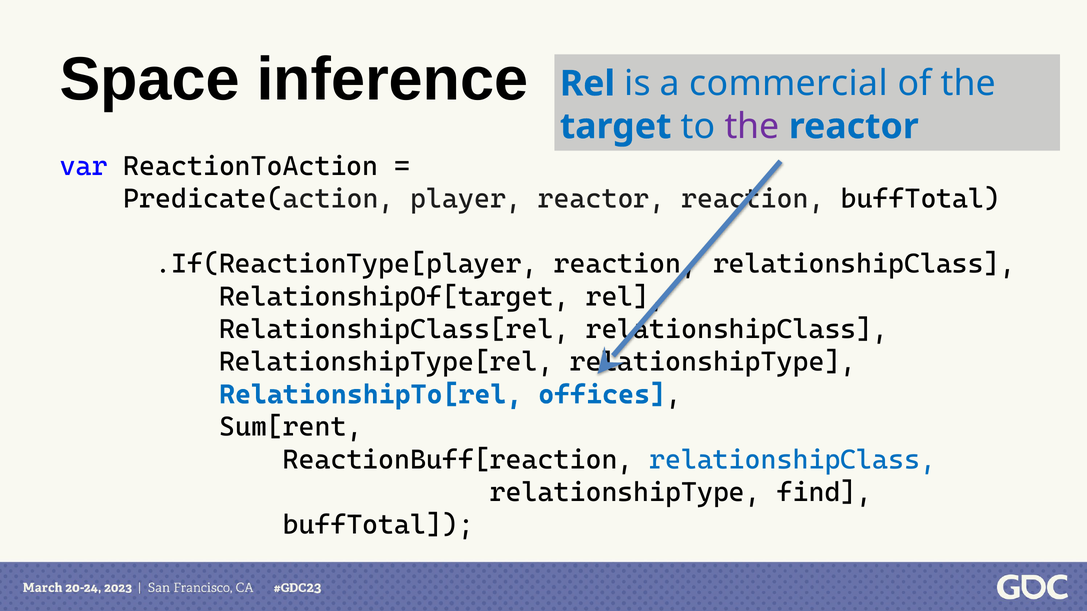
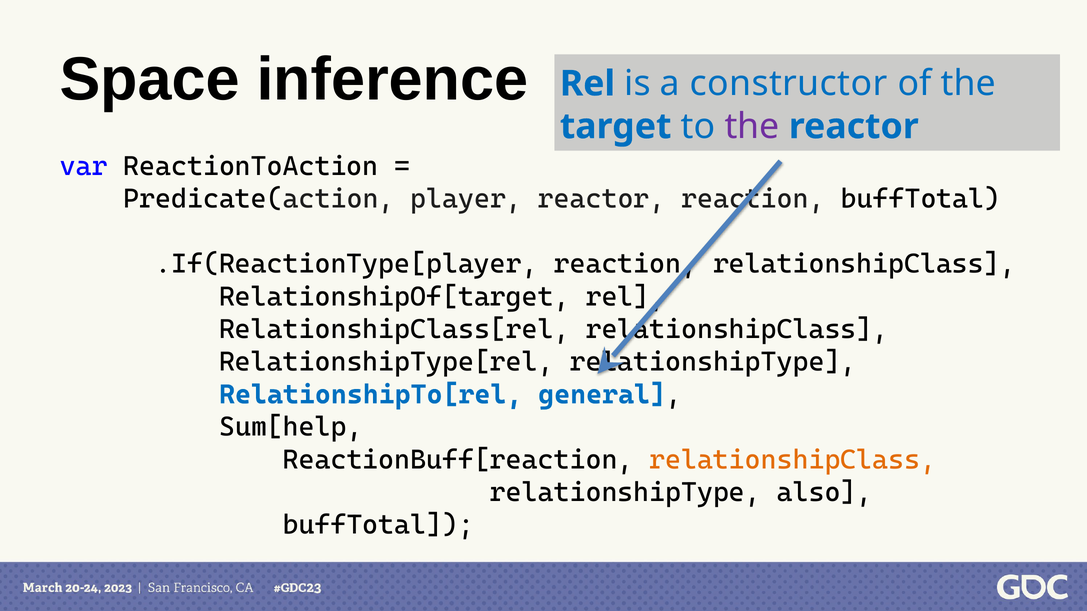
commercial: commercial -> constructor (789, 84)
offices: offices -> general (602, 395)
Sum[rent: Sum[rent -> Sum[help (291, 427)
relationshipClass colour: blue -> orange (793, 460)
find: find -> also (825, 493)
